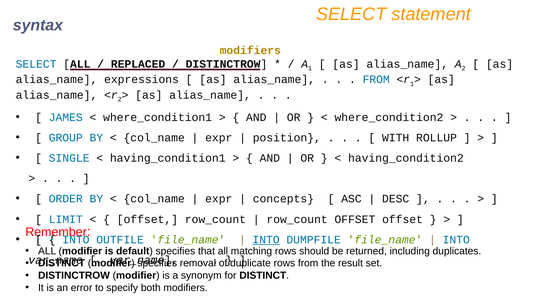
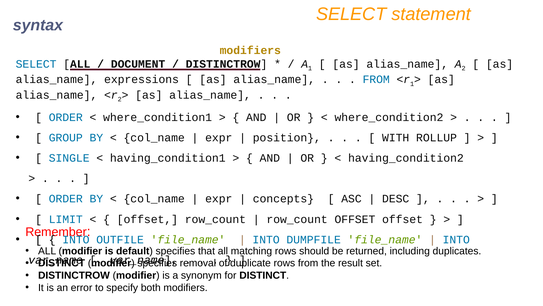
REPLACED: REPLACED -> DOCUMENT (138, 64)
JAMES: JAMES -> ORDER (66, 117)
INTO underline: present -> none (266, 239)
